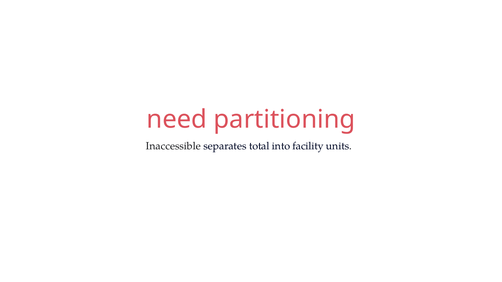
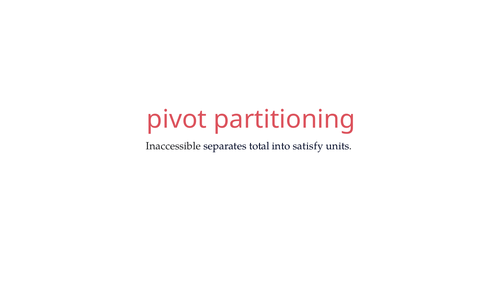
need: need -> pivot (177, 120)
facility: facility -> satisfy (308, 146)
